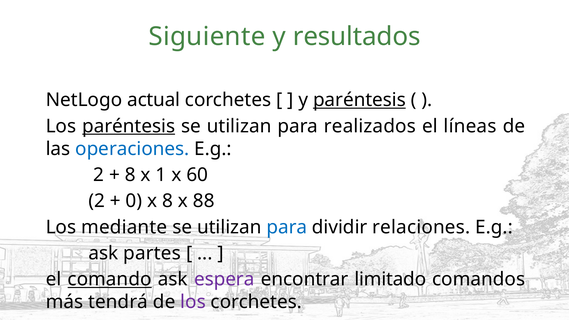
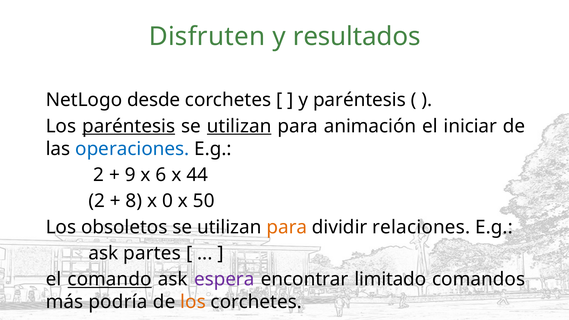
Siguiente: Siguiente -> Disfruten (207, 37)
actual: actual -> desde (154, 100)
paréntesis underline: present -> none (359, 100)
utilizan underline: none -> present (239, 126)
realizados: realizados -> animación (370, 126)
líneas: líneas -> iniciar (470, 126)
8: 8 -> 9 (130, 175)
1: 1 -> 6 (161, 175)
60: 60 -> 44 (197, 175)
0: 0 -> 8 (134, 201)
x 8: 8 -> 0 (168, 201)
88: 88 -> 50 (204, 201)
mediante: mediante -> obsoletos (124, 227)
para colour: blue -> orange (287, 227)
tendrá: tendrá -> podría (118, 302)
los colour: purple -> orange (193, 302)
